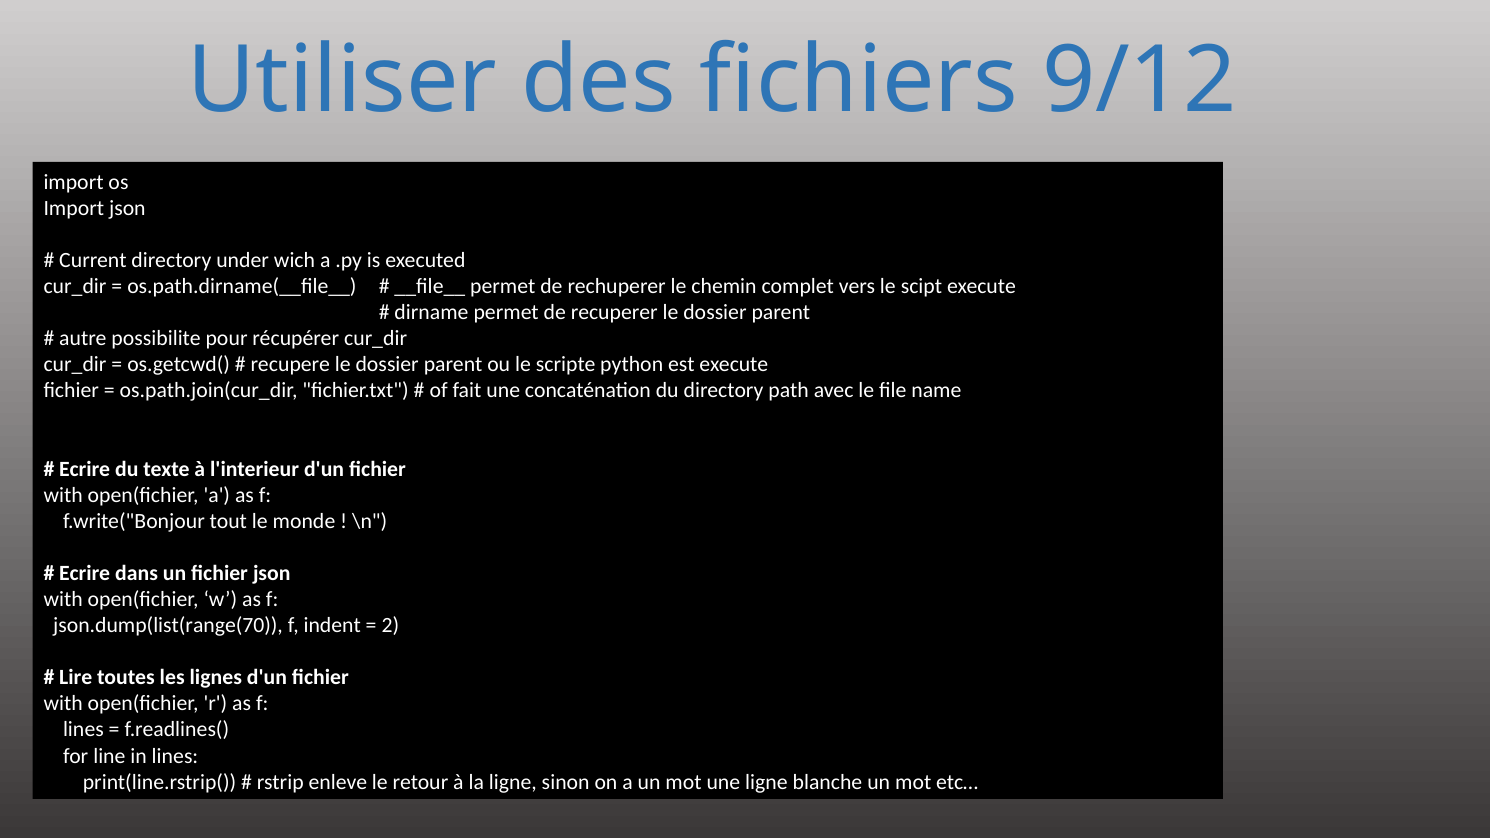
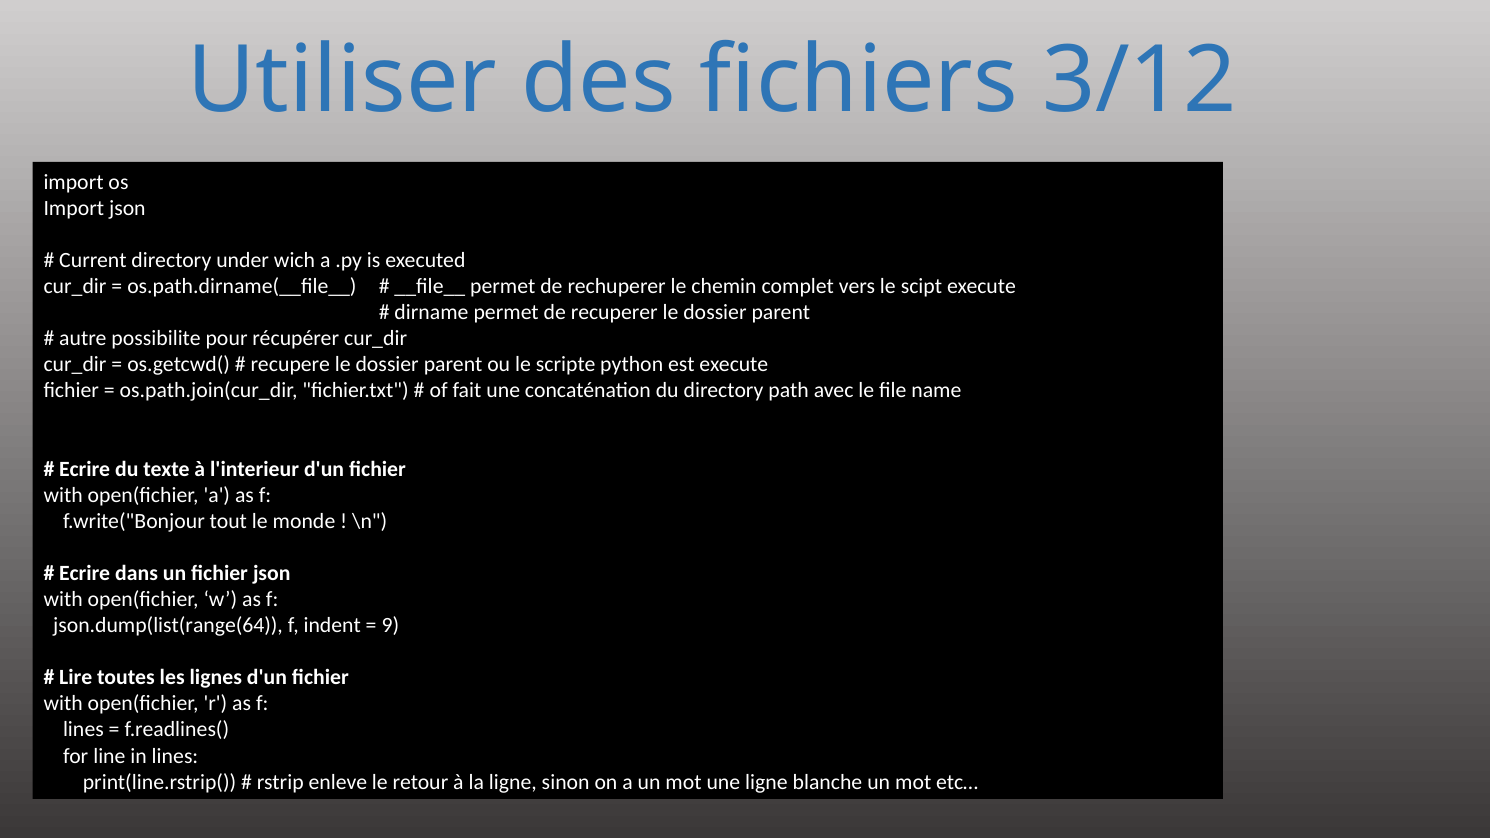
9/12: 9/12 -> 3/12 (1139, 80)
json.dump(list(range(70: json.dump(list(range(70 -> json.dump(list(range(64 (168, 626)
2: 2 -> 9 (390, 626)
